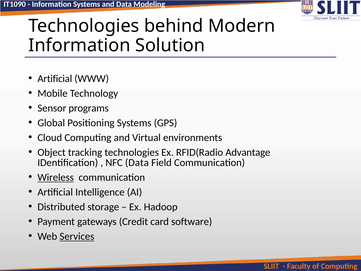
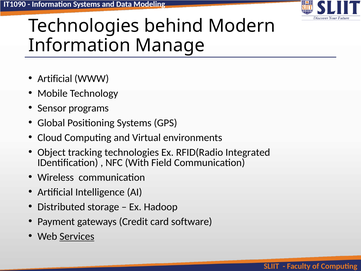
Solution: Solution -> Manage (170, 45)
Advantage: Advantage -> Integrated (248, 152)
NFC Data: Data -> With (137, 163)
Wireless underline: present -> none (56, 177)
